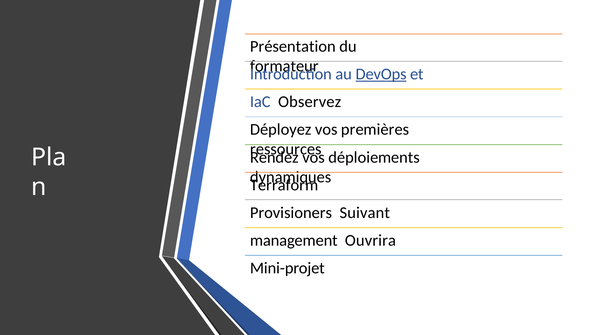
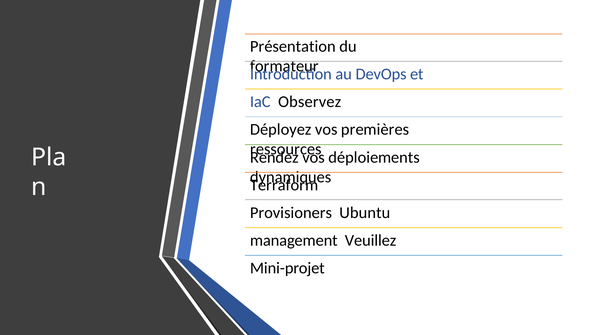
DevOps underline: present -> none (381, 74)
Suivant: Suivant -> Ubuntu (365, 213)
Ouvrira: Ouvrira -> Veuillez (371, 240)
